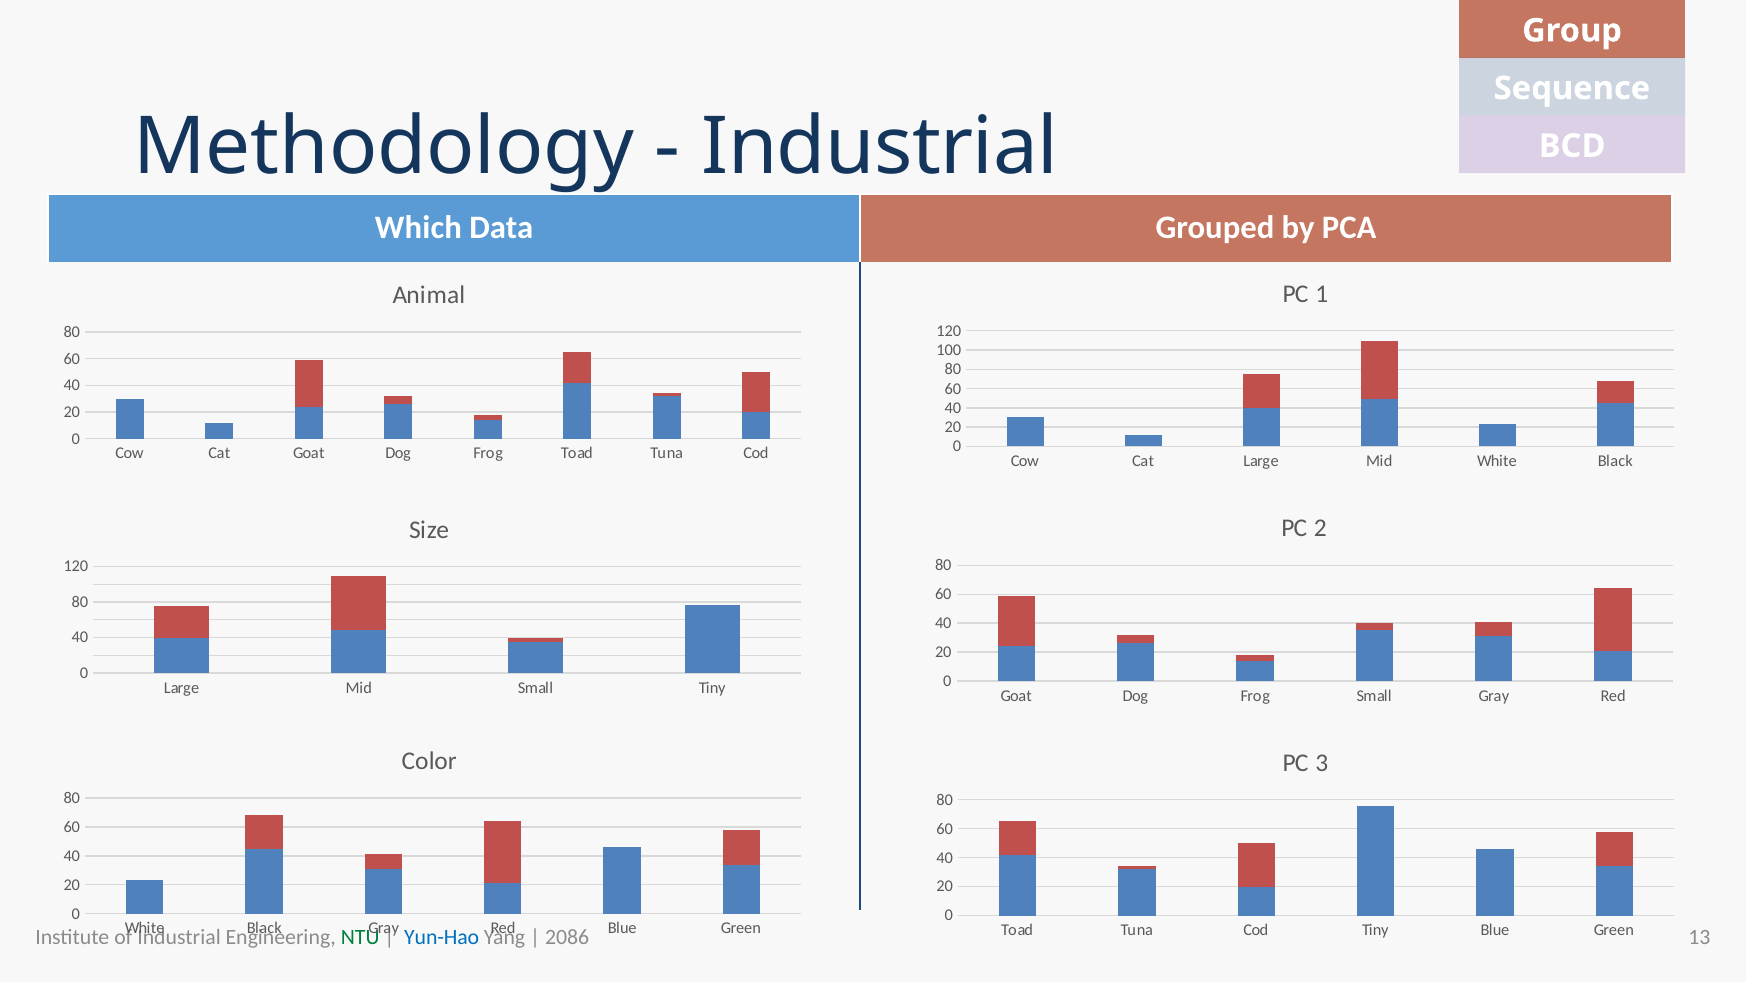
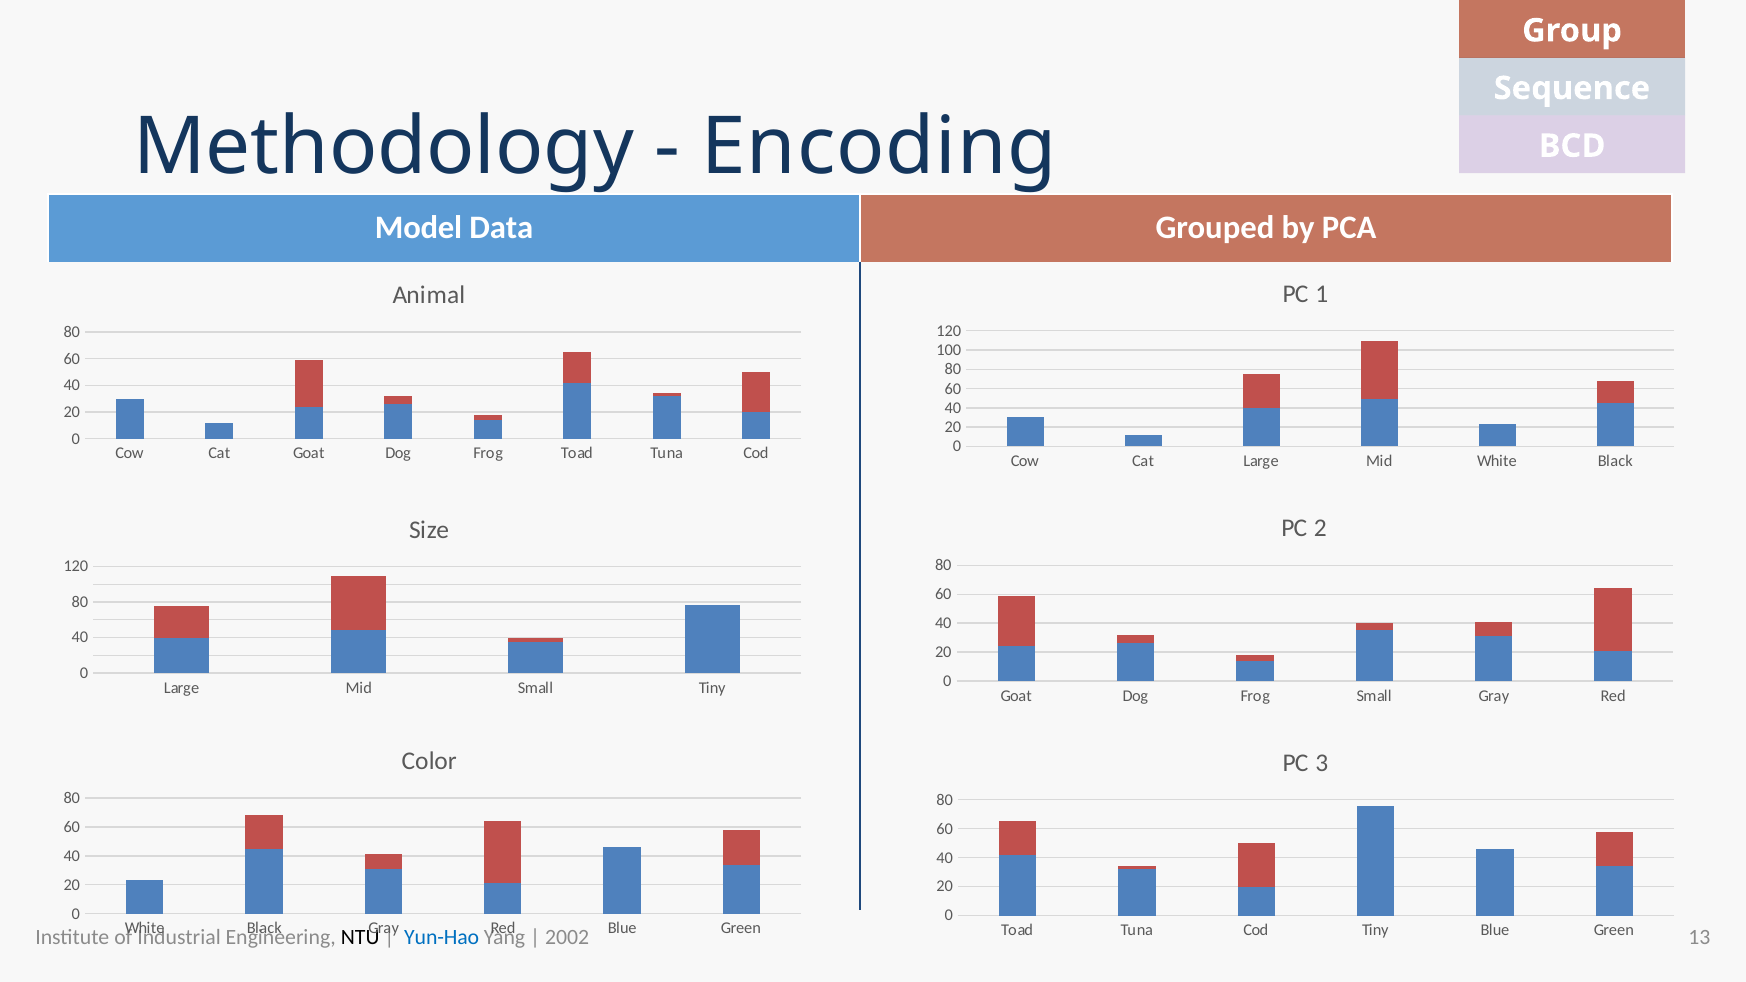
Industrial: Industrial -> Encoding (879, 147)
Which: Which -> Model (419, 228)
NTU colour: green -> black (360, 938)
2086: 2086 -> 2002 (567, 938)
